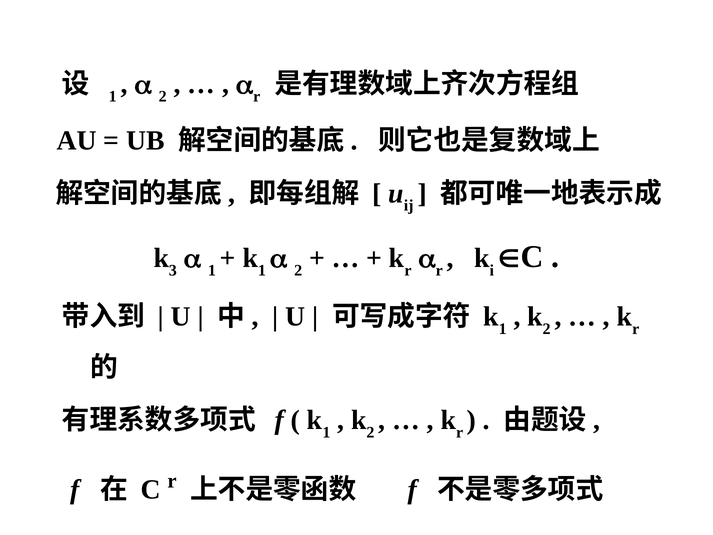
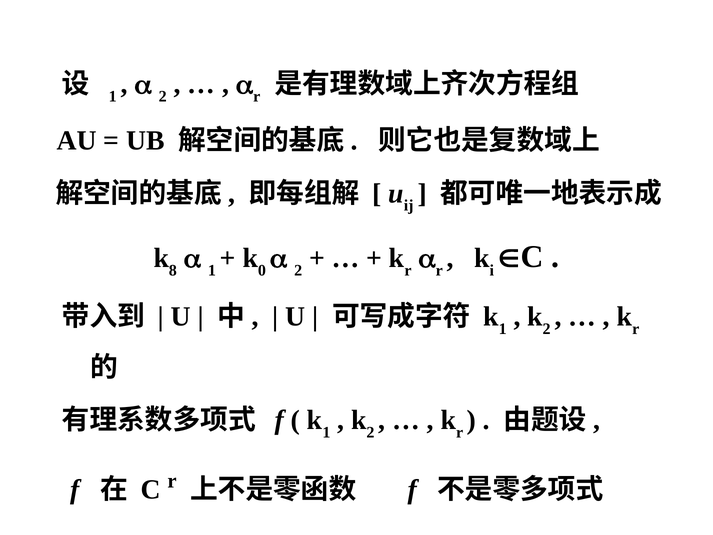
3: 3 -> 8 (173, 270)
1: 1 -> 0 (262, 270)
